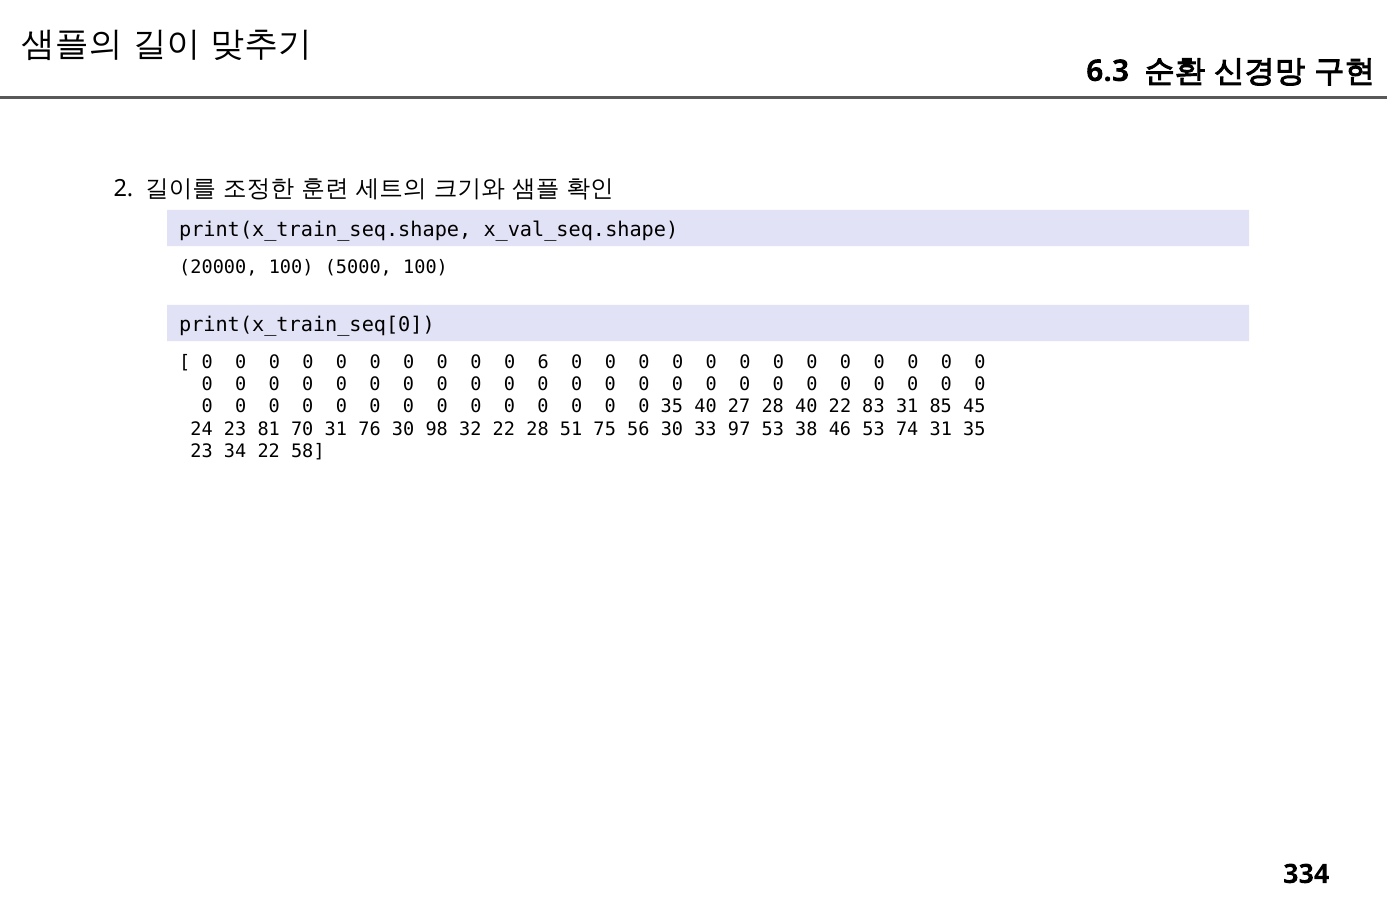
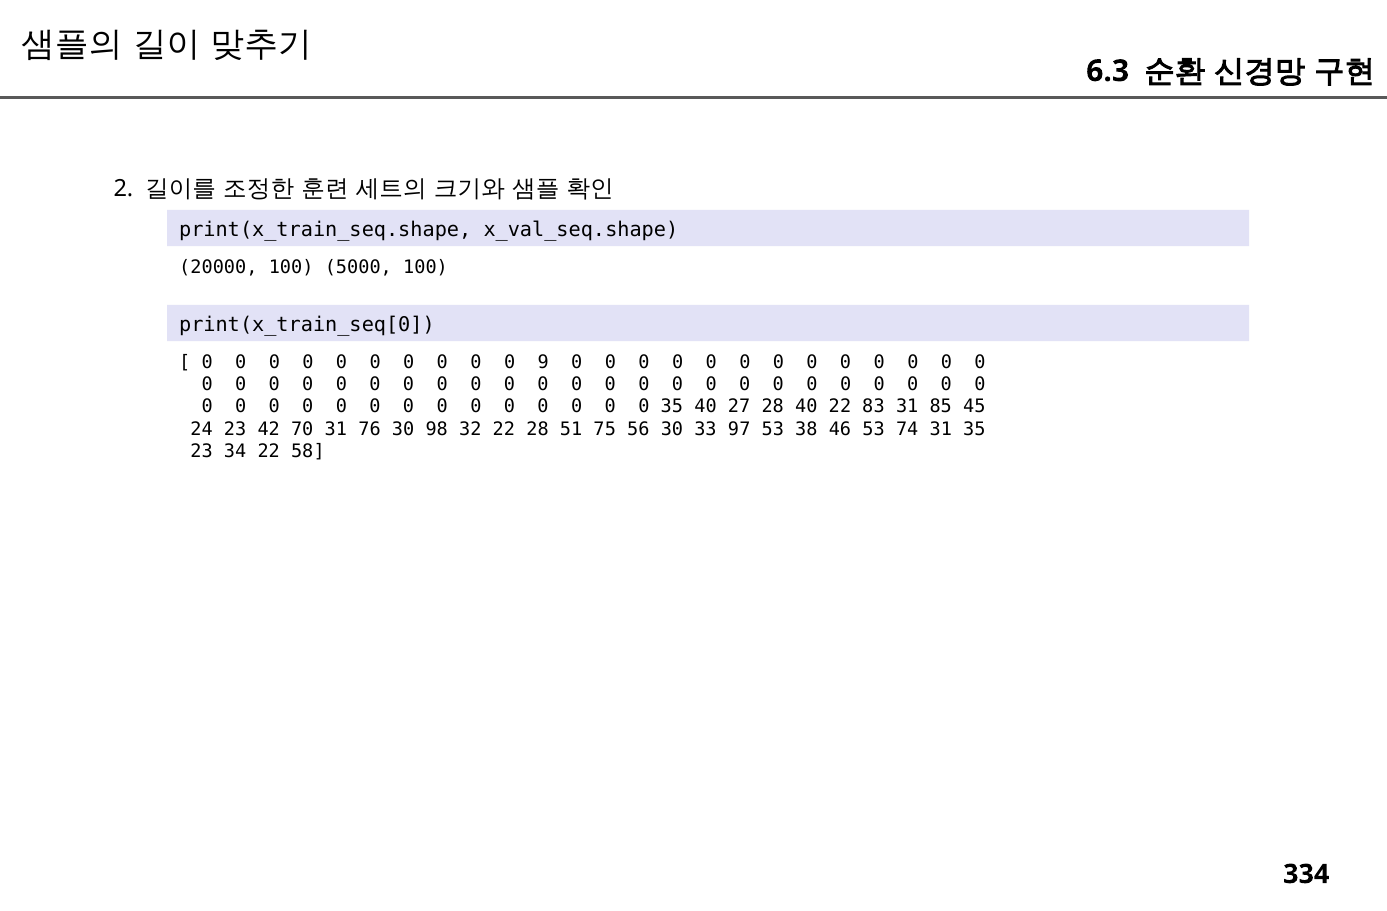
6: 6 -> 9 (543, 362)
81: 81 -> 42 (269, 429)
